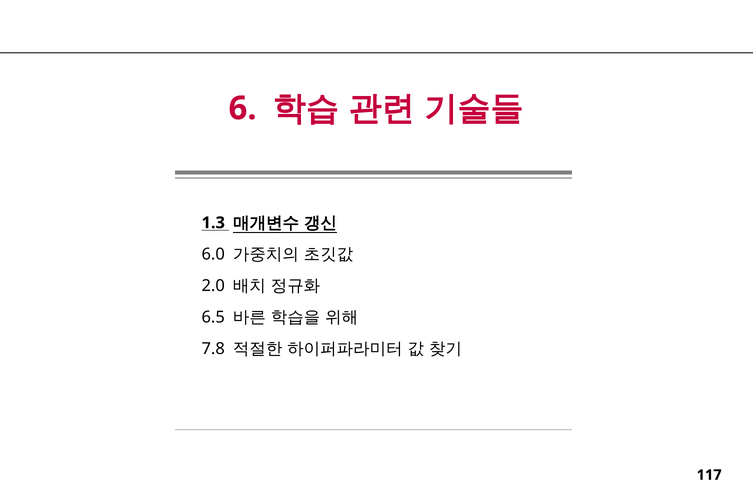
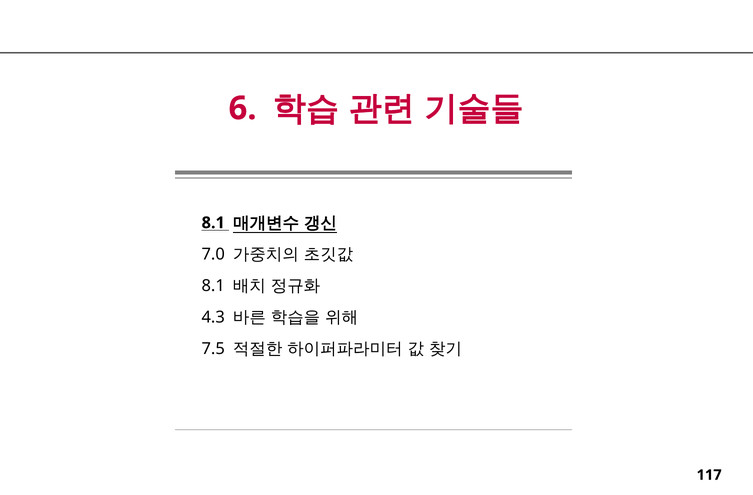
1.3: 1.3 -> 8.1 (213, 223)
6.0: 6.0 -> 7.0 (213, 254)
2.0: 2.0 -> 8.1 (213, 286)
6.5: 6.5 -> 4.3 (213, 317)
7.8: 7.8 -> 7.5 (213, 349)
